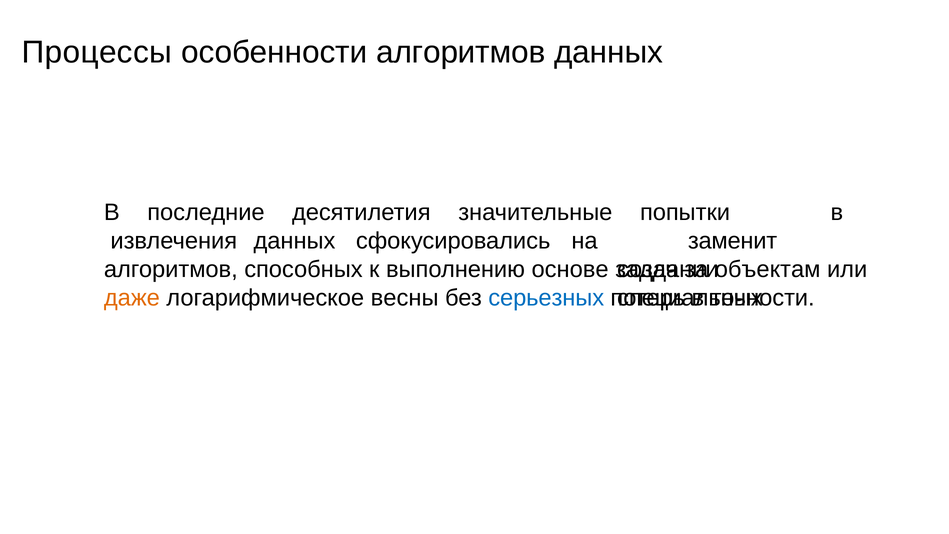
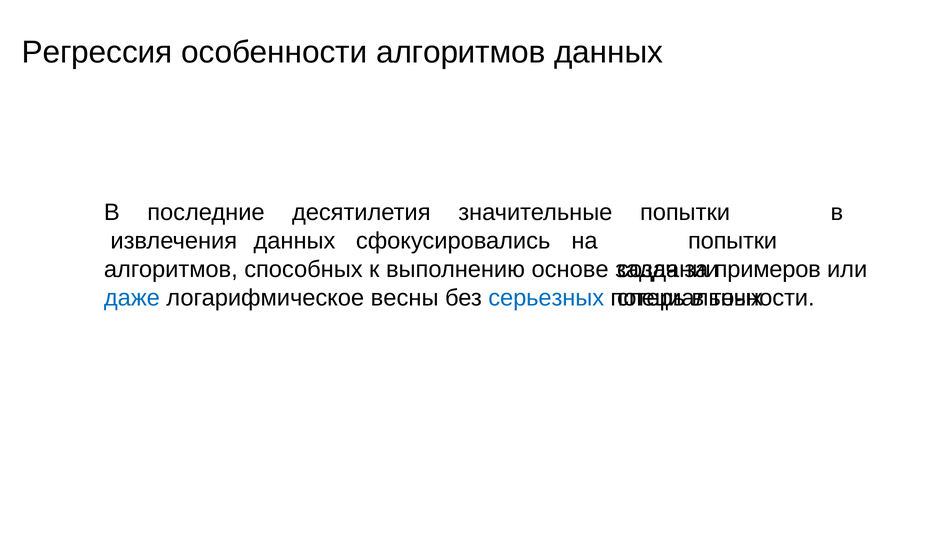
Процессы: Процессы -> Регрессия (97, 52)
заменит: заменит -> попытки (733, 241)
объектам: объектам -> примеров (768, 269)
даже colour: orange -> blue (132, 298)
